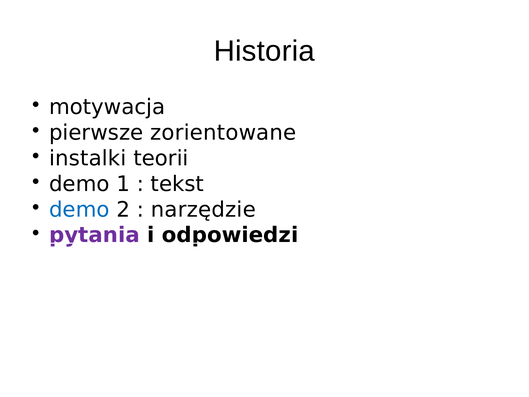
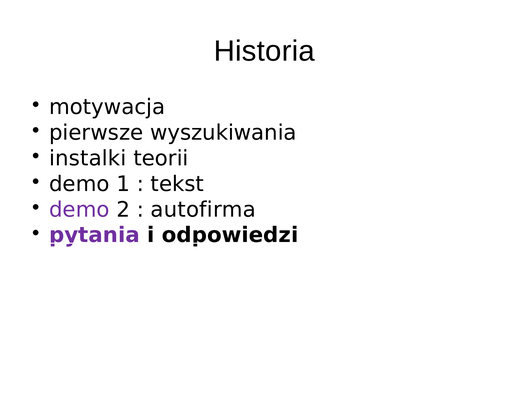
zorientowane: zorientowane -> wyszukiwania (223, 133)
demo colour: blue -> purple (79, 210)
narzędzie: narzędzie -> autofirma (203, 210)
